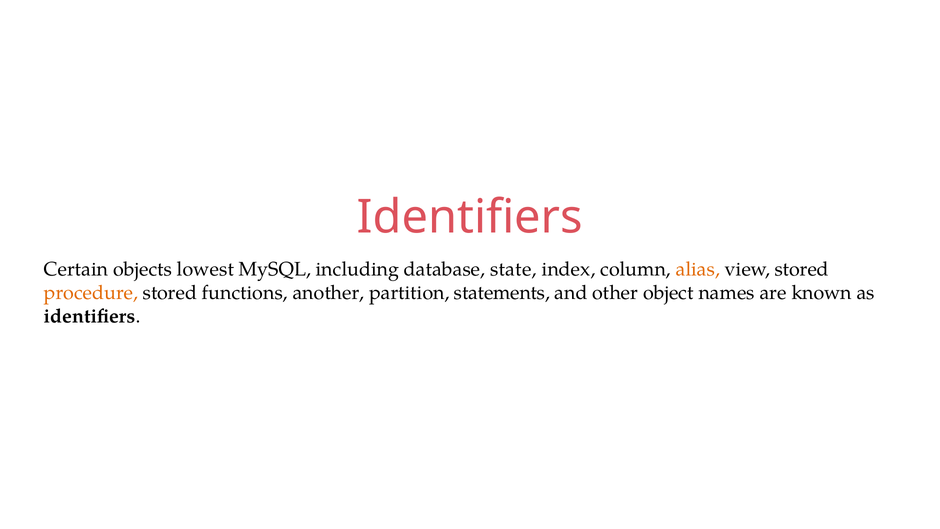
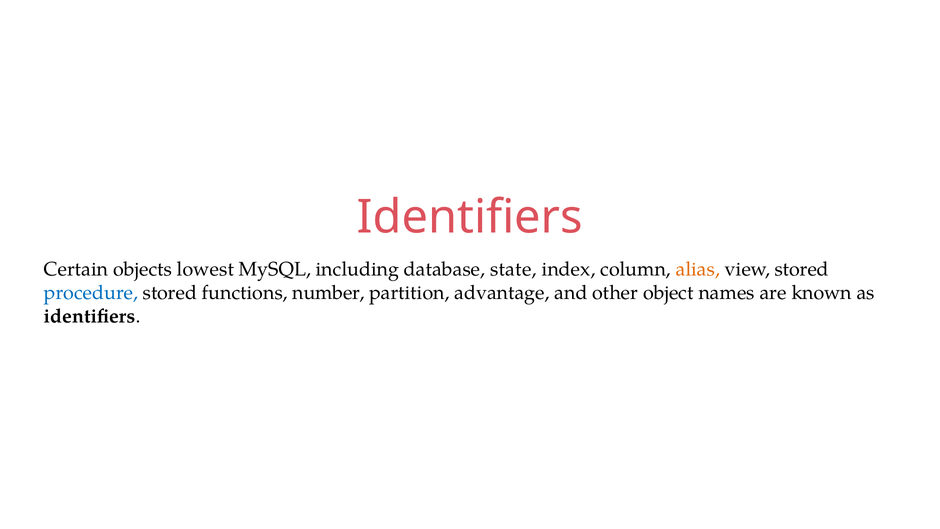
procedure colour: orange -> blue (91, 293)
another: another -> number (329, 293)
statements: statements -> advantage (502, 293)
